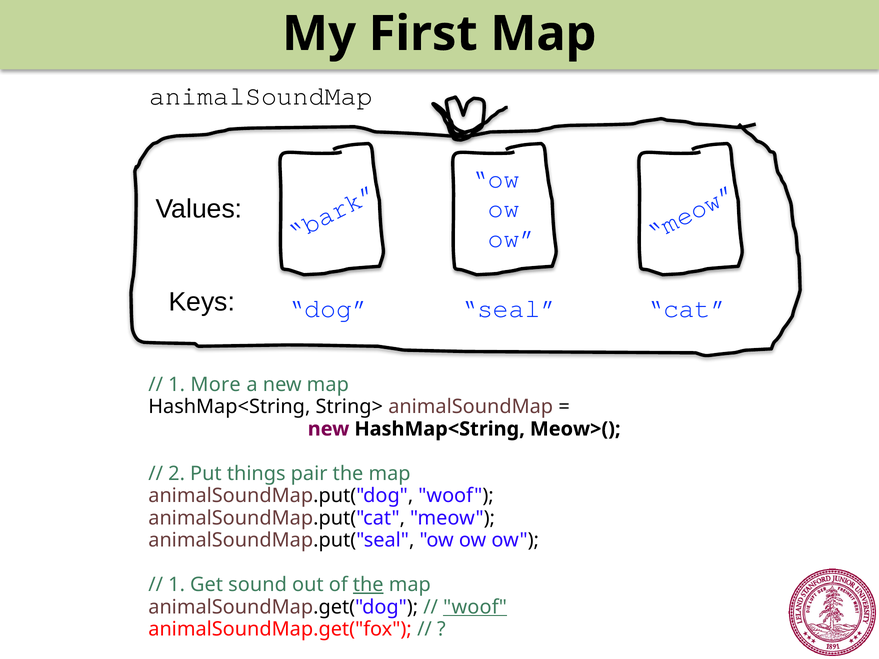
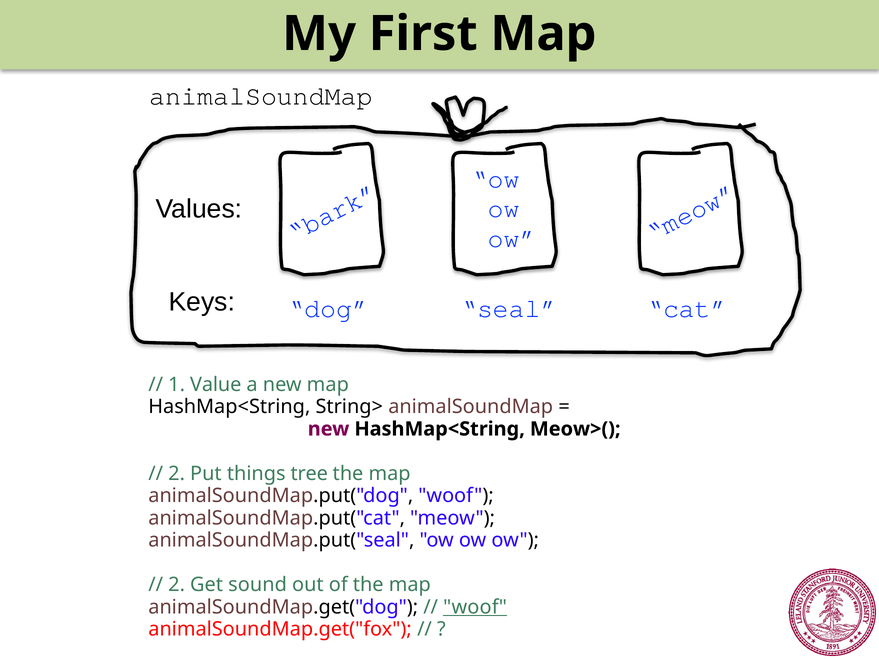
More: More -> Value (216, 385)
pair: pair -> tree (309, 474)
1: 1 -> 2 (177, 585)
the underline: present -> none (368, 585)
